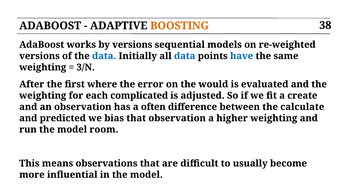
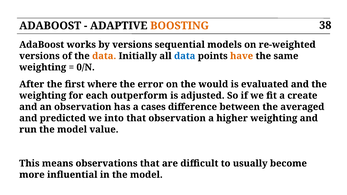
data colour: blue -> orange (104, 56)
have colour: blue -> orange (242, 56)
3/N: 3/N -> 0/N (86, 67)
complicated: complicated -> outperform (139, 95)
often: often -> cases (153, 107)
calculate: calculate -> averaged (302, 107)
bias: bias -> into (114, 118)
room: room -> value (104, 129)
